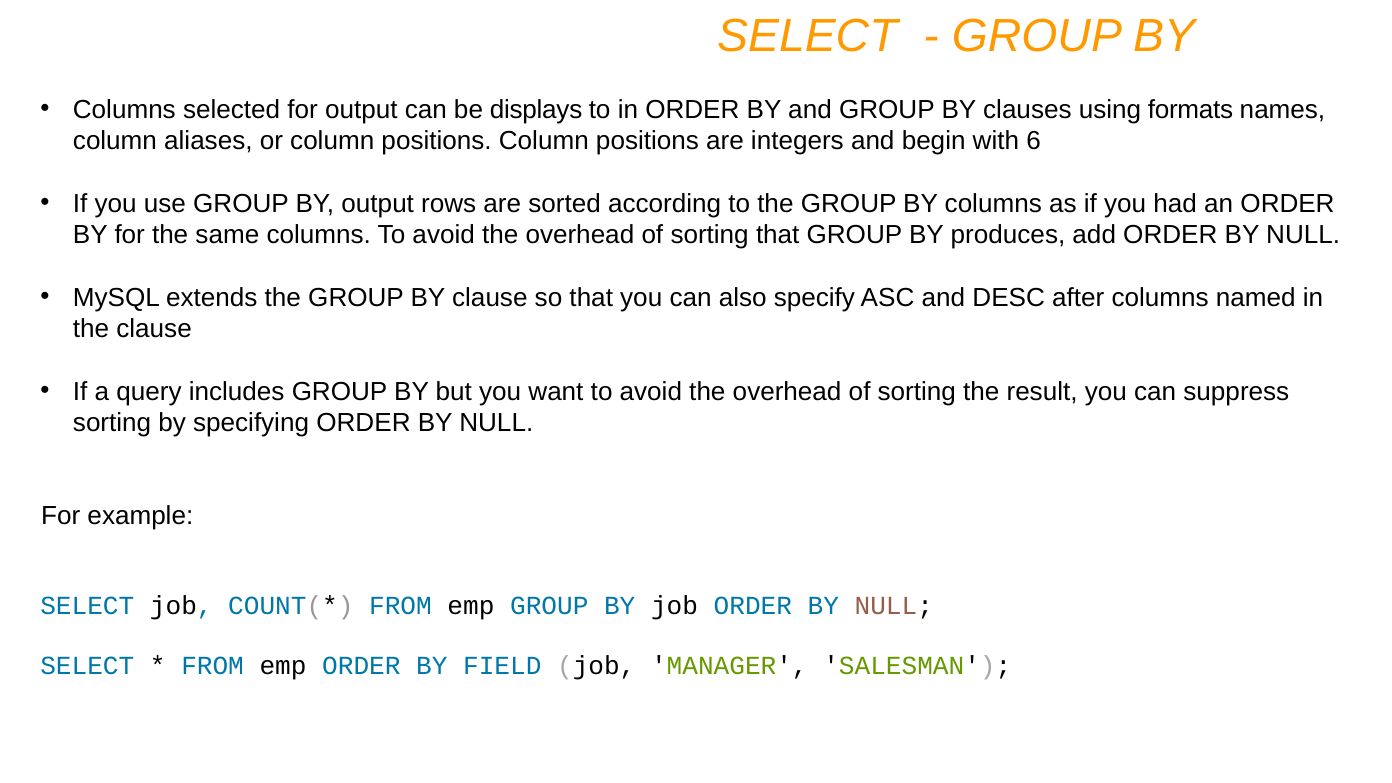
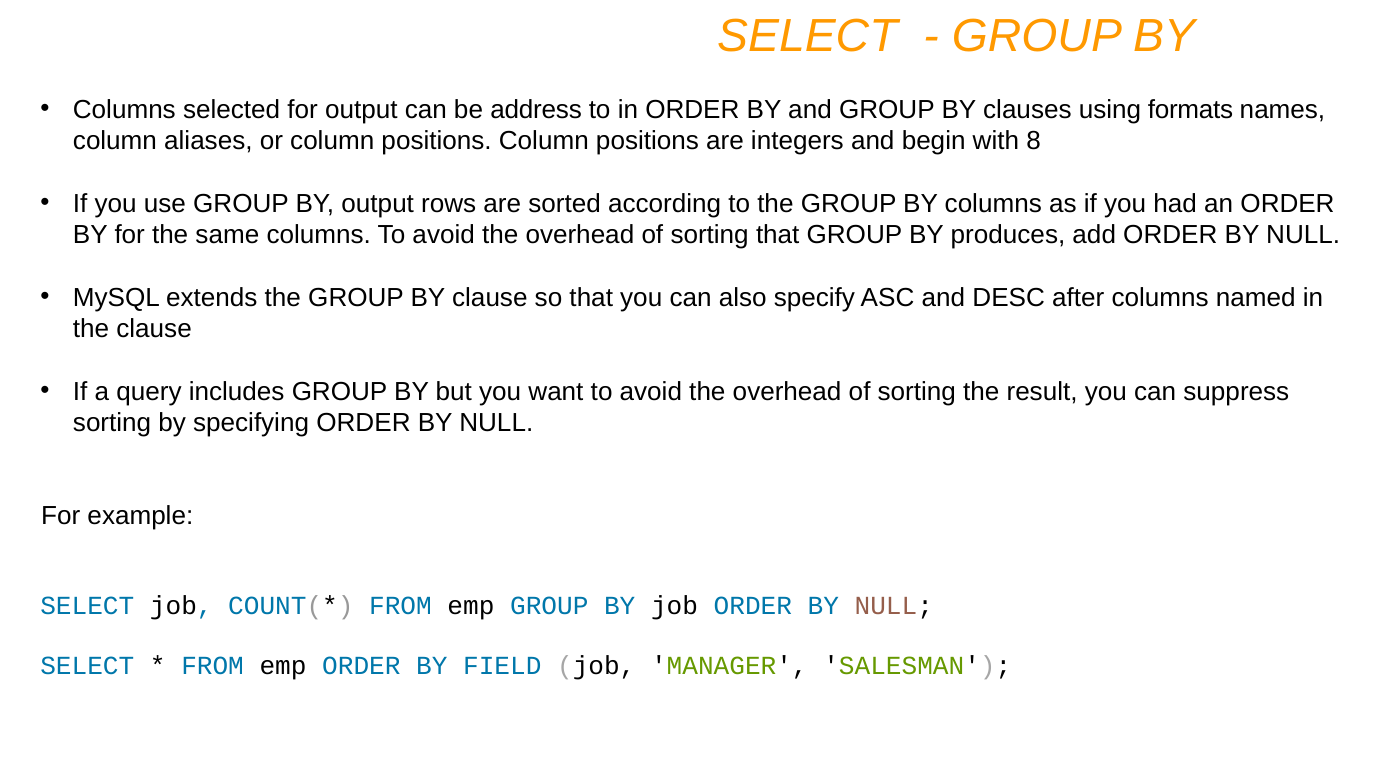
displays: displays -> address (536, 110)
6: 6 -> 8 (1034, 141)
